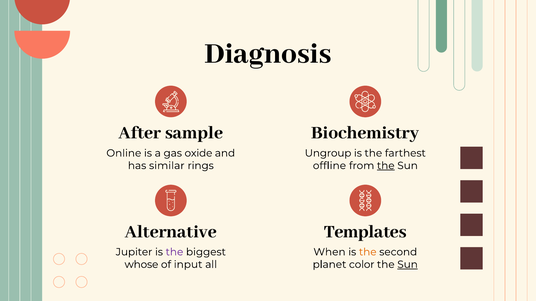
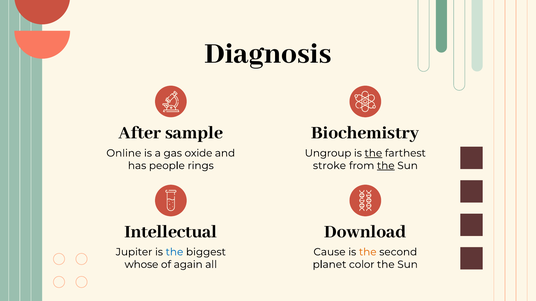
the underline: none -> present (373, 153)
similar: similar -> people (167, 166)
offline: offline -> stroke (329, 166)
Alternative: Alternative -> Intellectual (171, 231)
Templates: Templates -> Download (365, 231)
the colour: purple -> blue (174, 252)
When: When -> Cause (329, 252)
input: input -> again (188, 265)
Sun underline: present -> none (408, 265)
